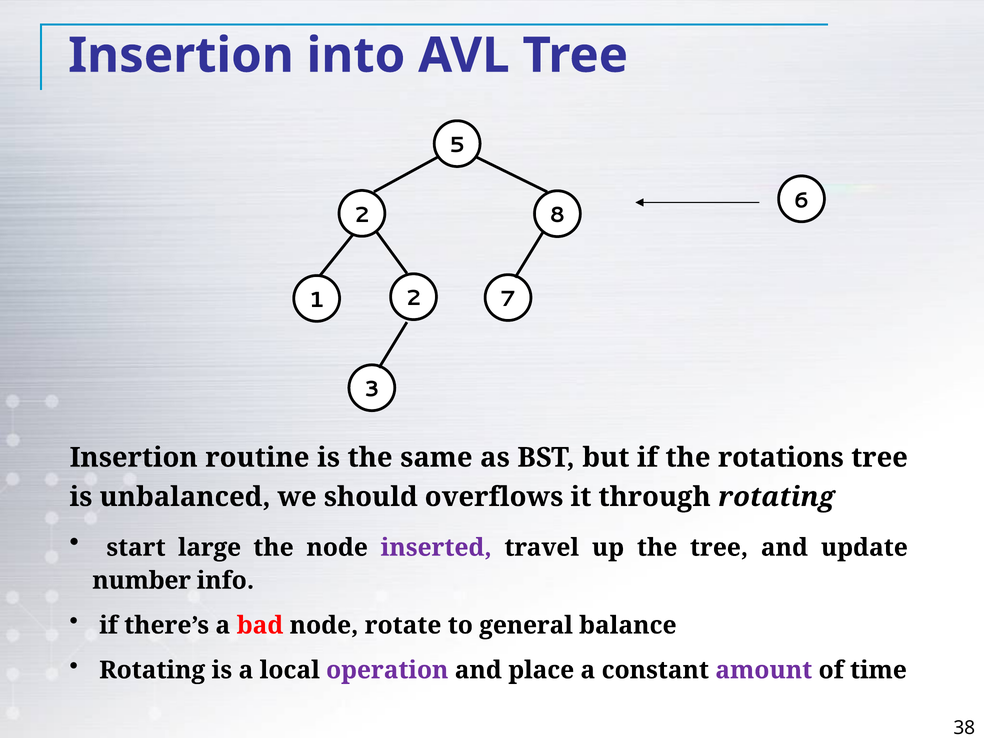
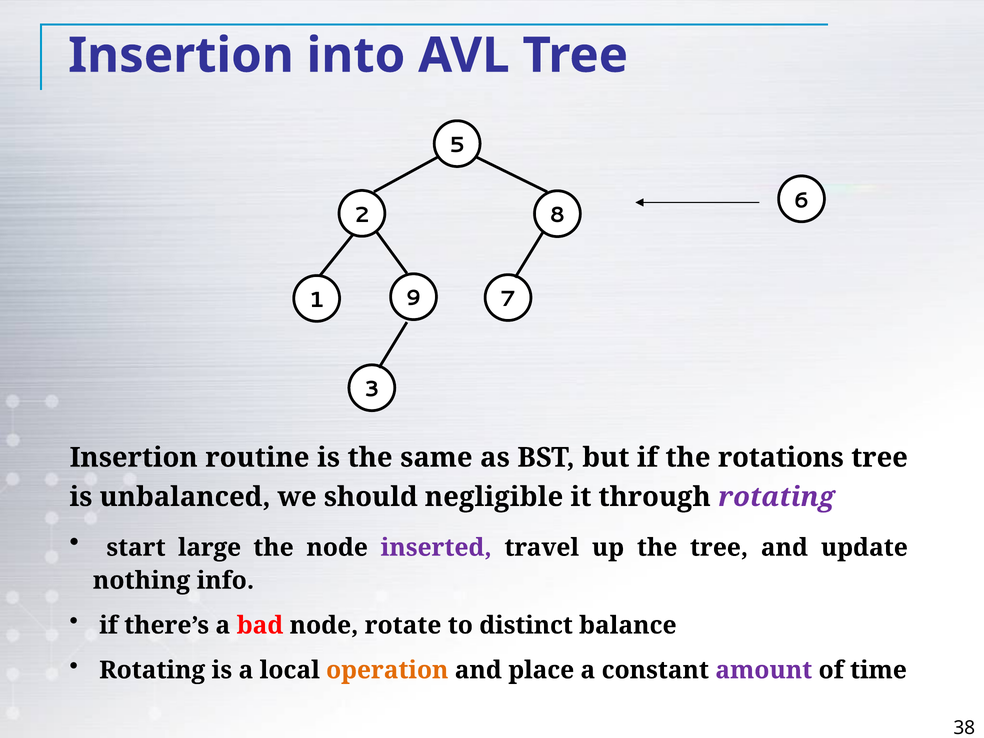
1 2: 2 -> 9 (413, 298)
overflows: overflows -> negligible (494, 497)
rotating colour: black -> purple (776, 497)
number: number -> nothing (142, 581)
general: general -> distinct (526, 625)
operation colour: purple -> orange (387, 670)
